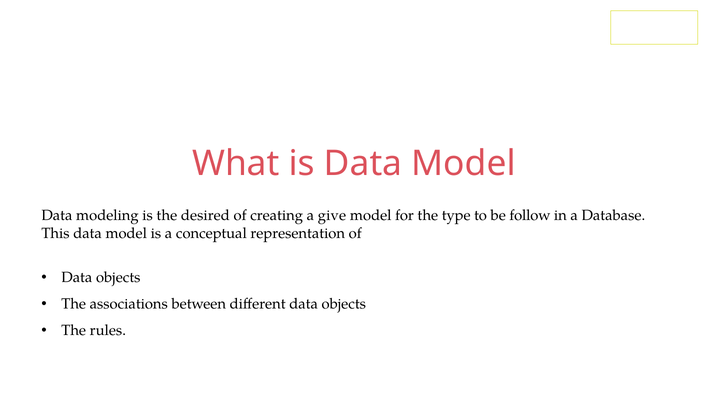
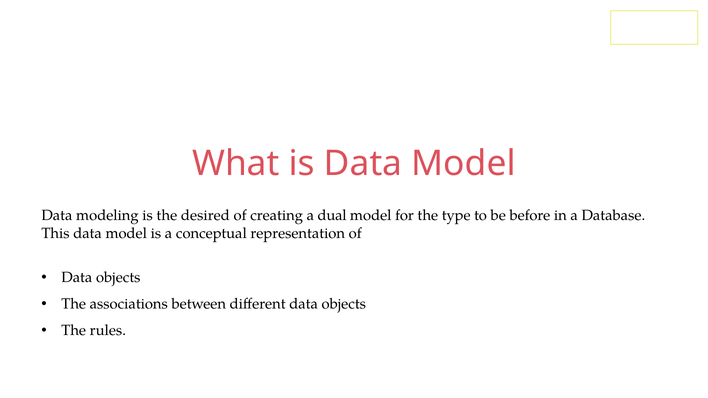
give: give -> dual (332, 216)
follow: follow -> before (530, 216)
